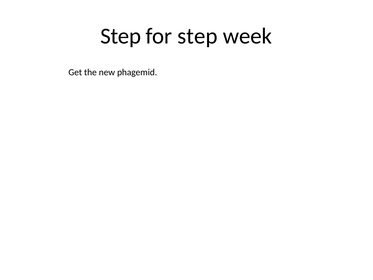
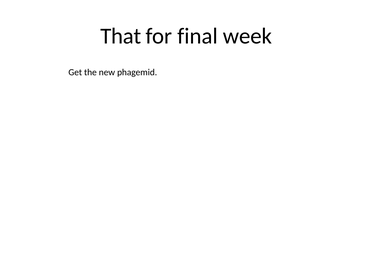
Step: Step -> That (121, 36)
for step: step -> final (198, 36)
